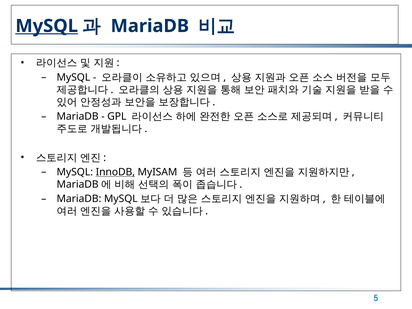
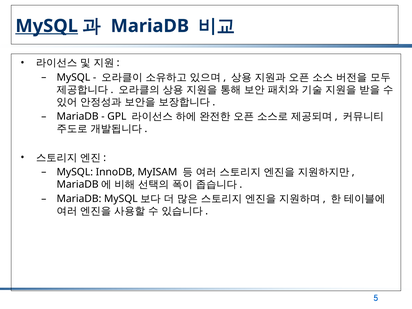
InnoDB underline: present -> none (115, 172)
